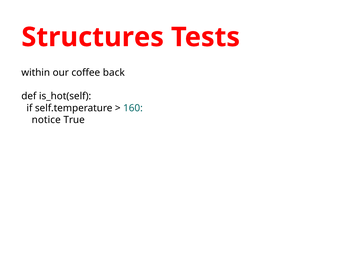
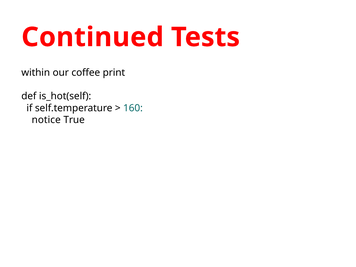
Structures: Structures -> Continued (93, 37)
back: back -> print (114, 72)
